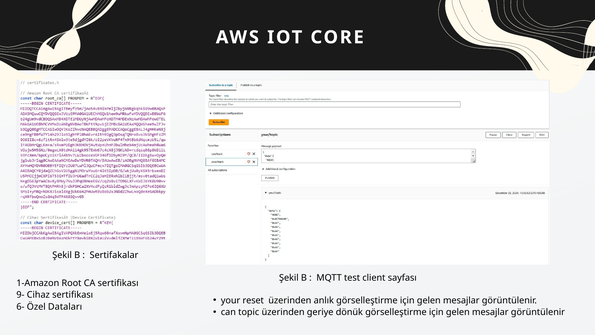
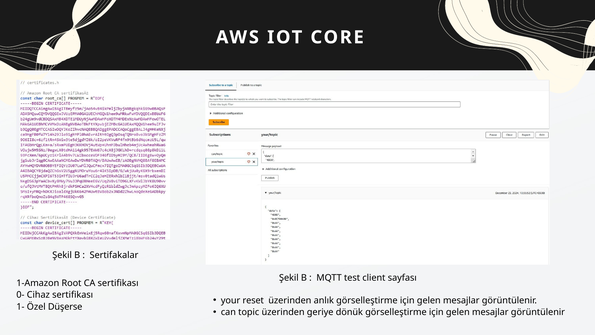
9-: 9- -> 0- (20, 295)
6-: 6- -> 1- (20, 307)
Dataları: Dataları -> Düşerse (65, 307)
